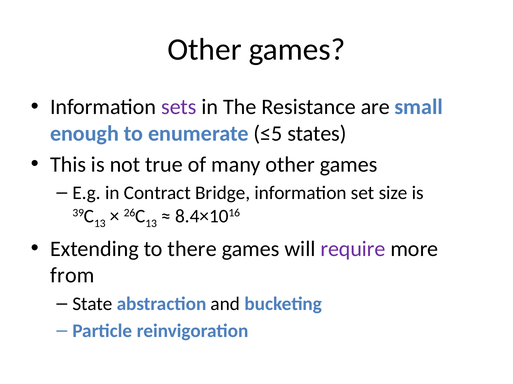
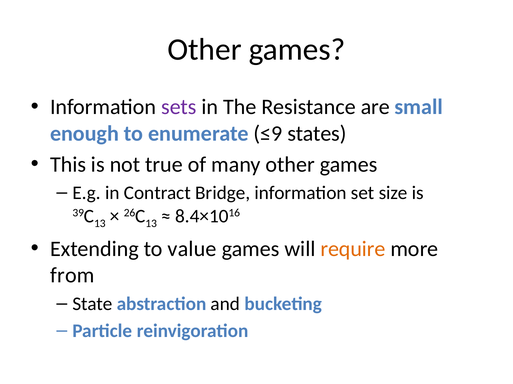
≤5: ≤5 -> ≤9 (268, 134)
there: there -> value (192, 249)
require colour: purple -> orange (353, 249)
